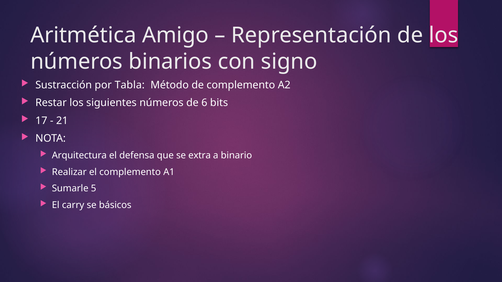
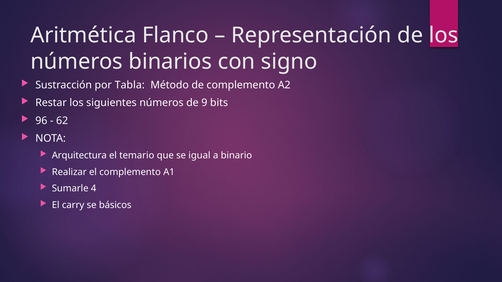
Amigo: Amigo -> Flanco (175, 35)
6: 6 -> 9 (204, 103)
17: 17 -> 96 (41, 121)
21: 21 -> 62 (62, 121)
defensa: defensa -> temario (137, 156)
extra: extra -> igual (199, 156)
5: 5 -> 4 (94, 189)
